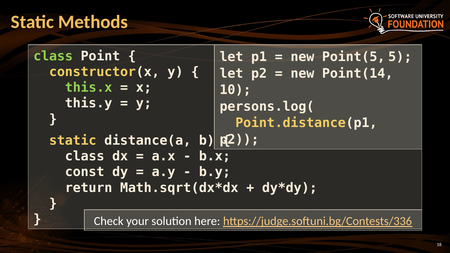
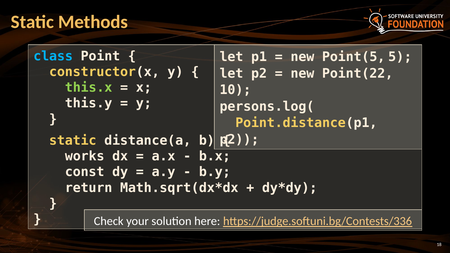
class colour: light green -> light blue (53, 56)
Point(14: Point(14 -> Point(22 (358, 73)
class: class -> works (85, 156)
